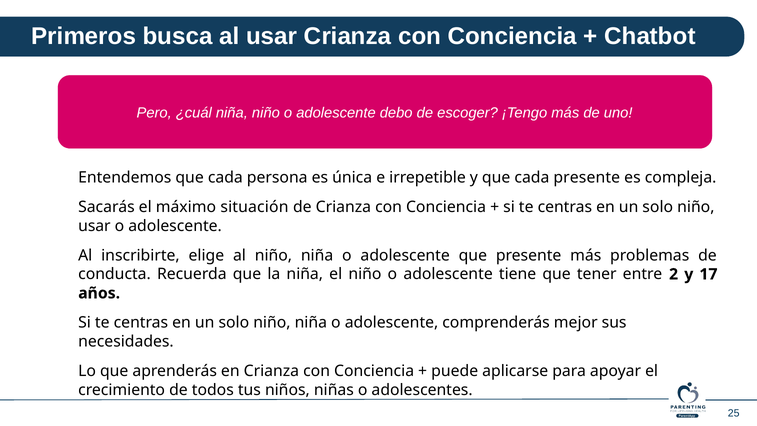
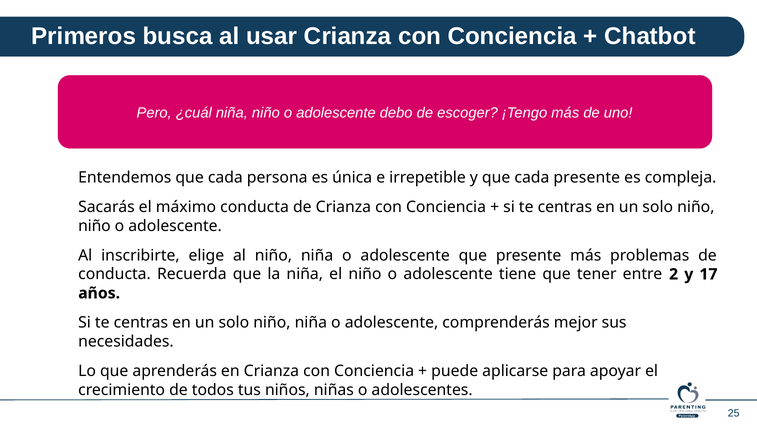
máximo situación: situación -> conducta (255, 207)
usar: usar -> niño (94, 226)
